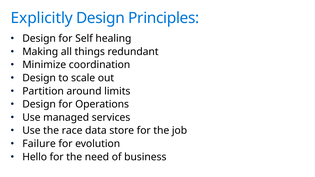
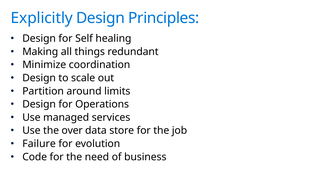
race: race -> over (72, 131)
Hello: Hello -> Code (35, 157)
